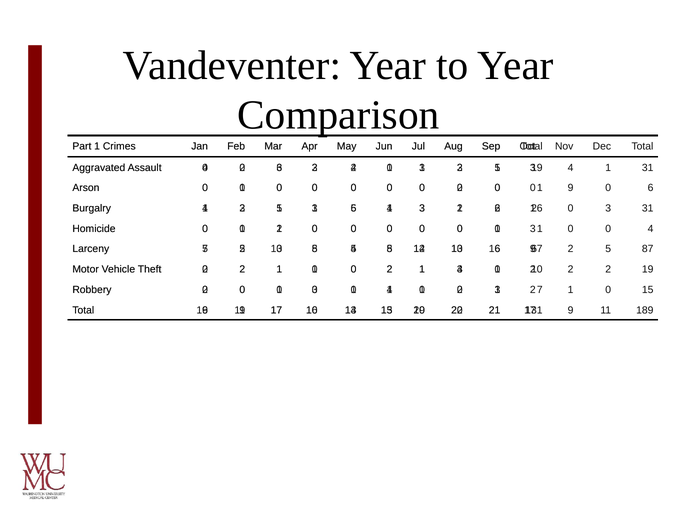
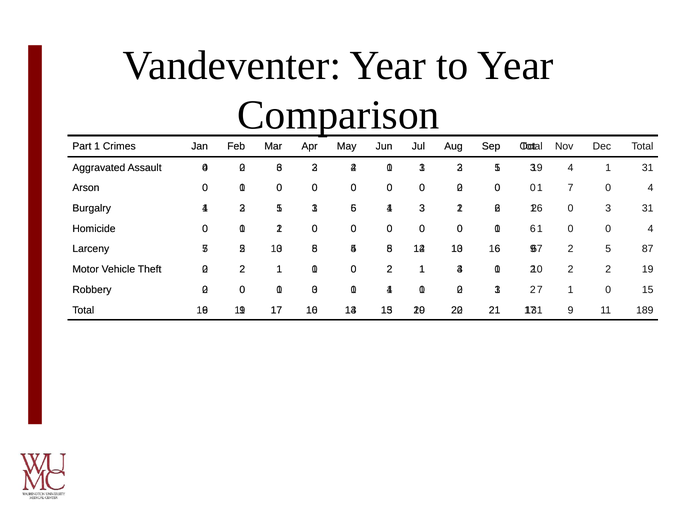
0 9: 9 -> 7 (571, 188)
6: 6 -> 4 (651, 188)
3: 3 -> 6 (533, 229)
